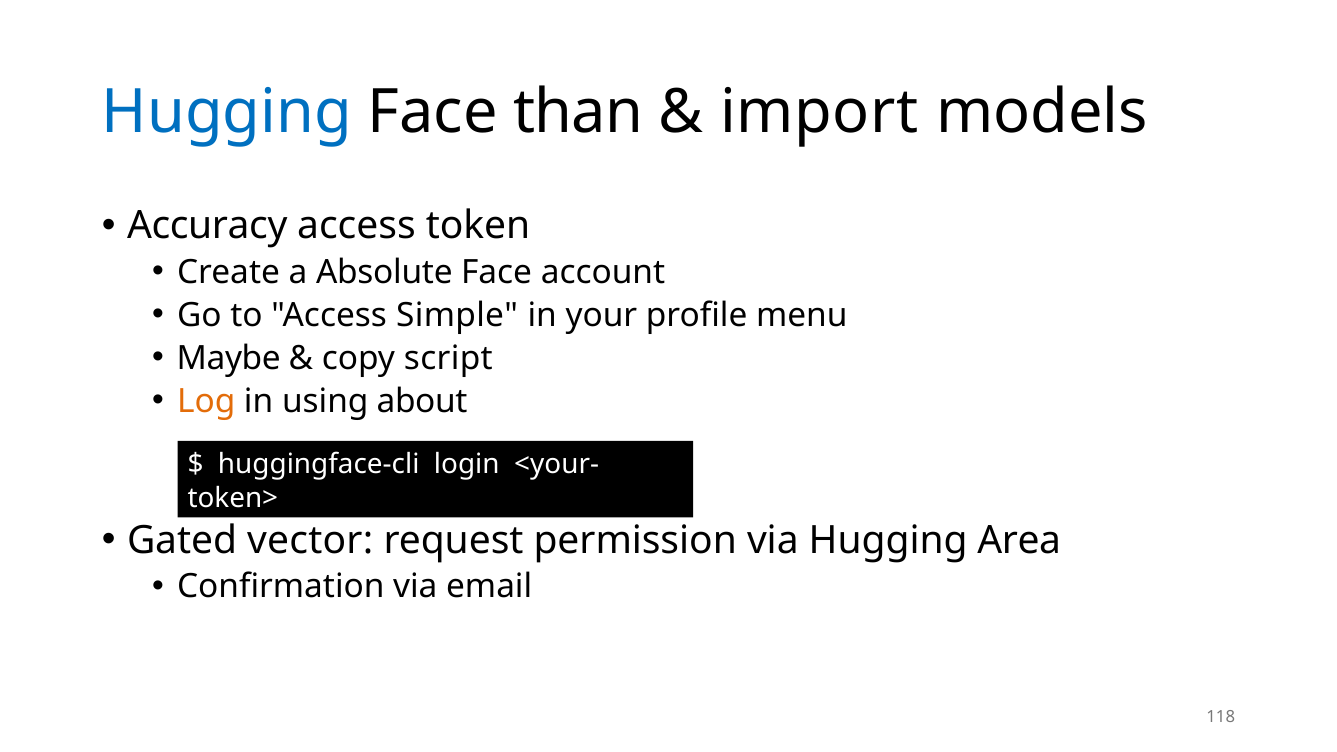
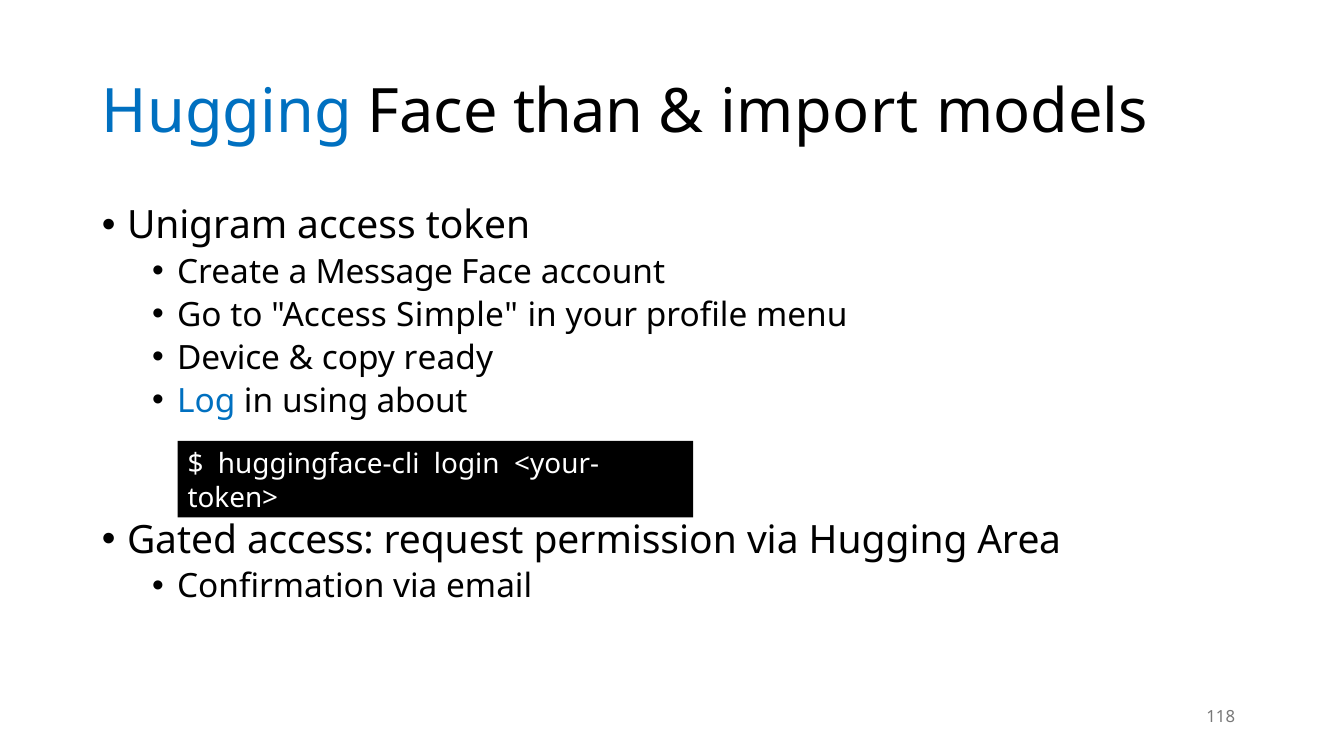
Accuracy: Accuracy -> Unigram (207, 226)
Absolute: Absolute -> Message (384, 272)
Maybe: Maybe -> Device (229, 358)
script: script -> ready (448, 358)
Log colour: orange -> blue (206, 401)
Gated vector: vector -> access (311, 540)
